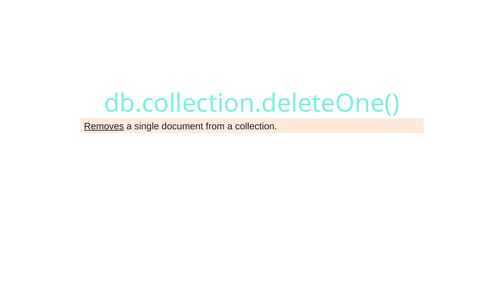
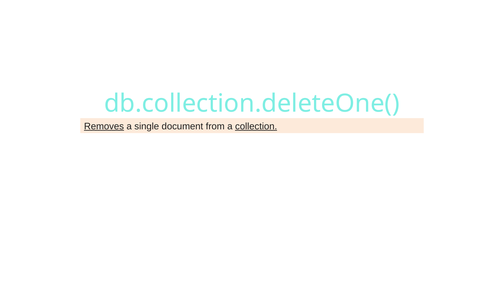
collection underline: none -> present (256, 127)
